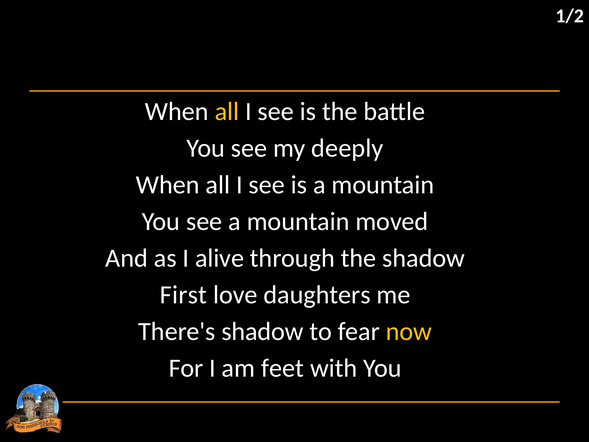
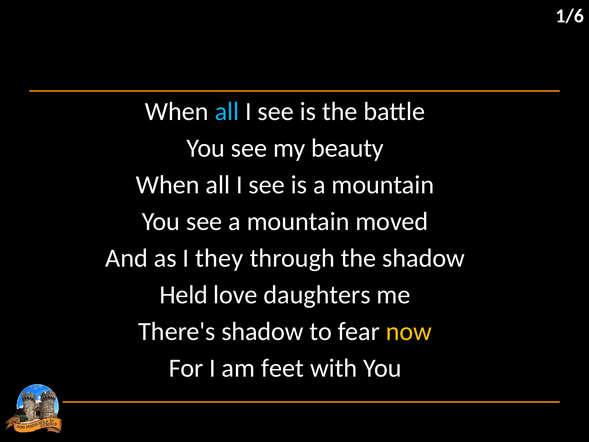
1/2: 1/2 -> 1/6 (570, 16)
all colour: yellow -> light blue (227, 111)
deeply: deeply -> beauty (348, 148)
alive: alive -> they (219, 258)
First: First -> Held (184, 295)
